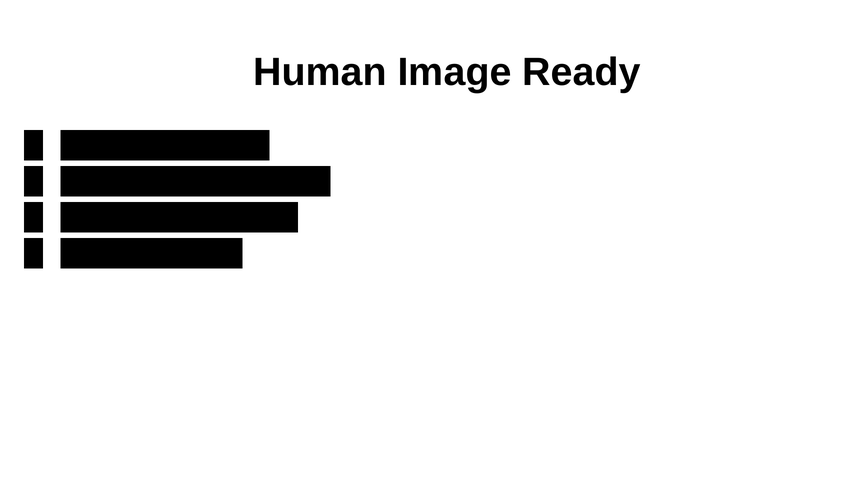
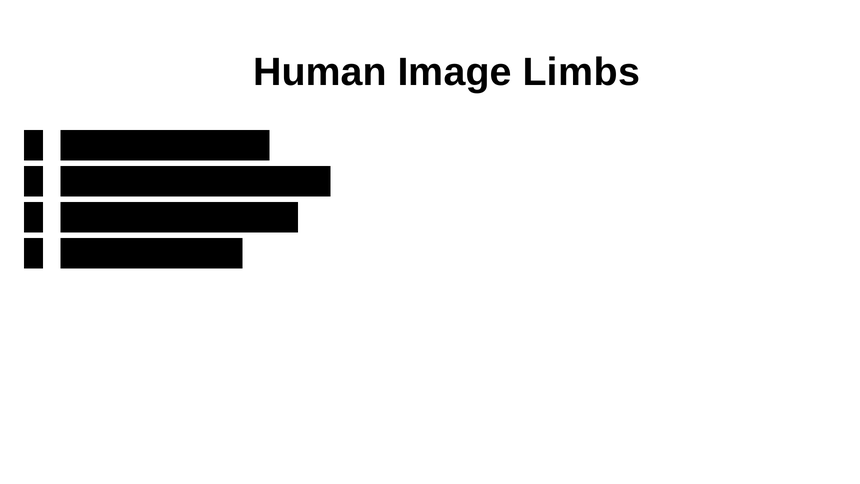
Image Ready: Ready -> Limbs (581, 72)
